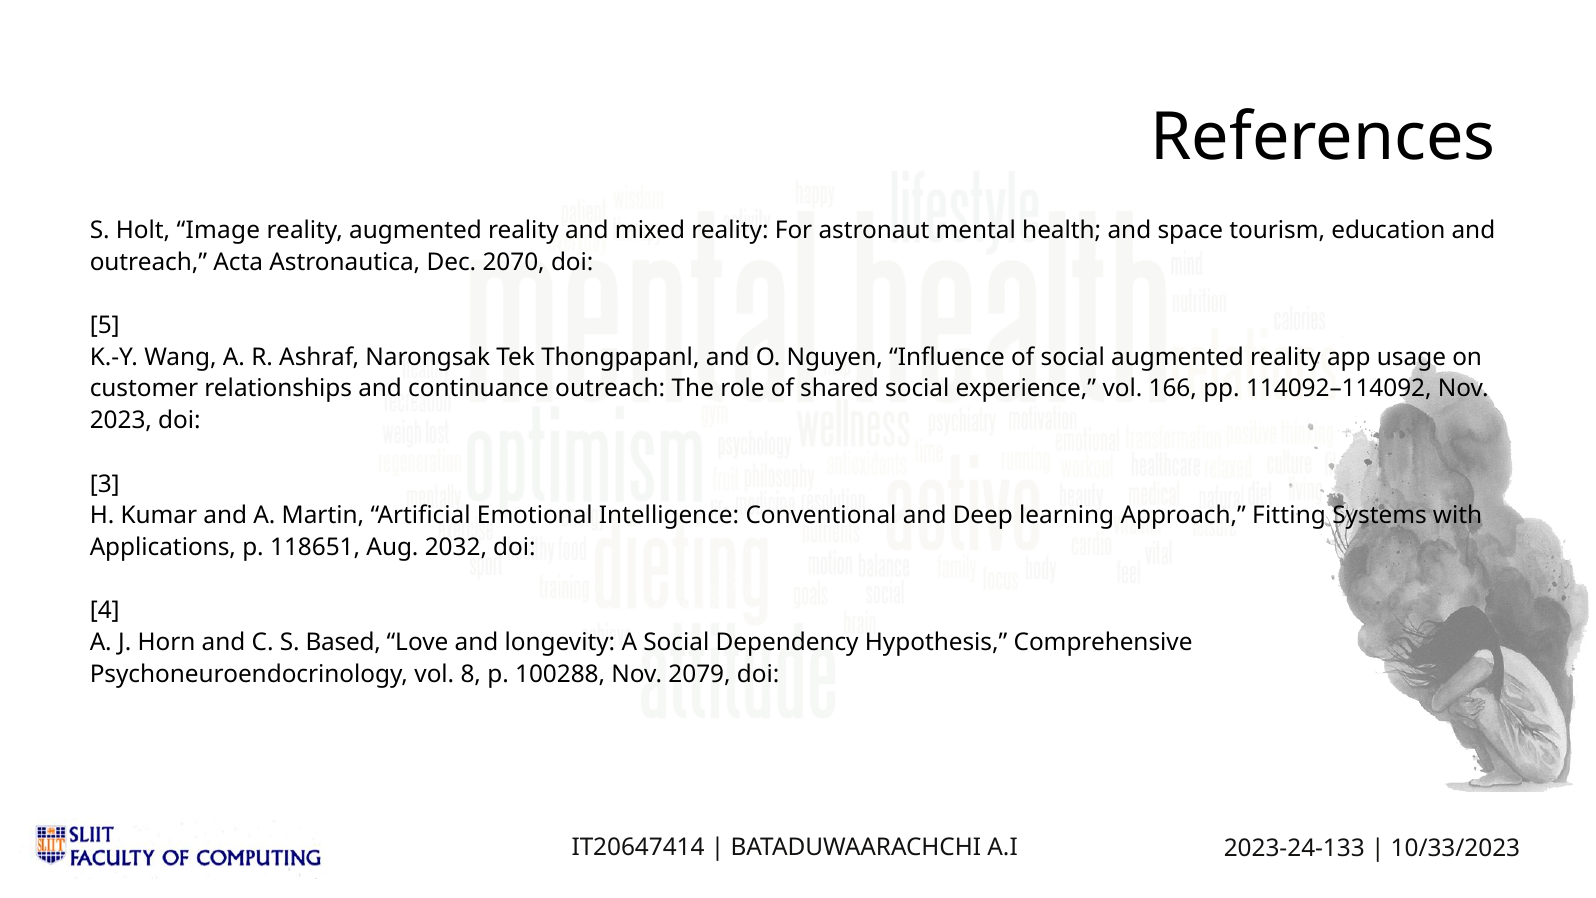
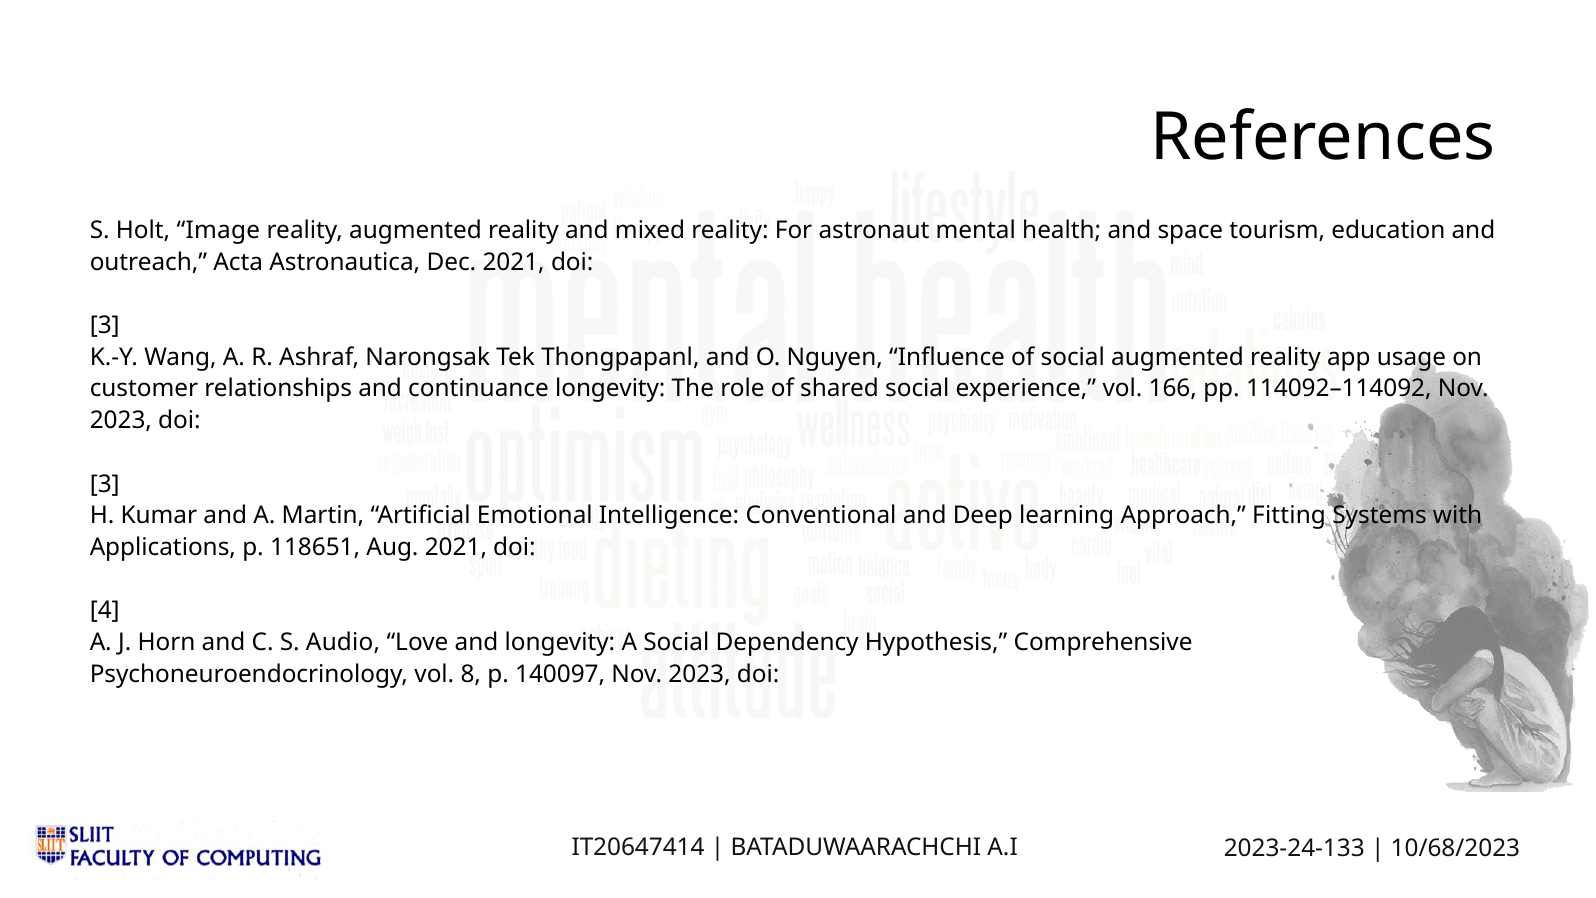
Dec 2070: 2070 -> 2021 (514, 262)
5: 5 -> 3 (105, 325)
continuance outreach: outreach -> longevity (610, 389)
Aug 2032: 2032 -> 2021 (456, 547)
Based: Based -> Audio (343, 642)
100288: 100288 -> 140097 (560, 674)
2079: 2079 -> 2023 (700, 674)
10/33/2023: 10/33/2023 -> 10/68/2023 (1455, 848)
